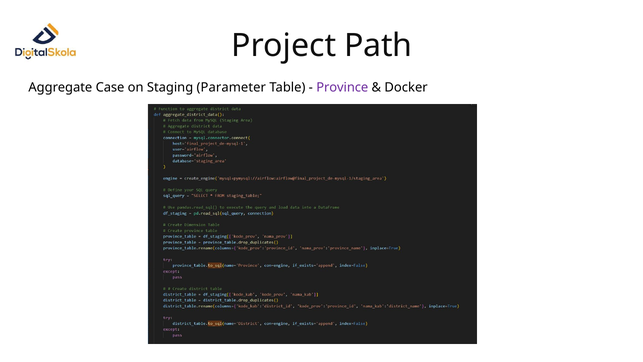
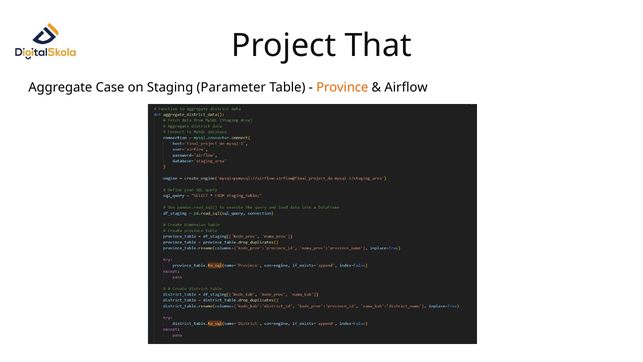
Path: Path -> That (378, 45)
Province colour: purple -> orange (342, 88)
Docker: Docker -> Airflow (406, 88)
